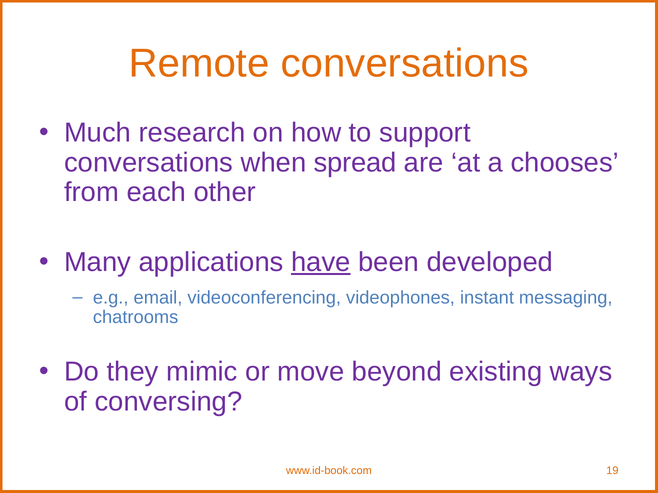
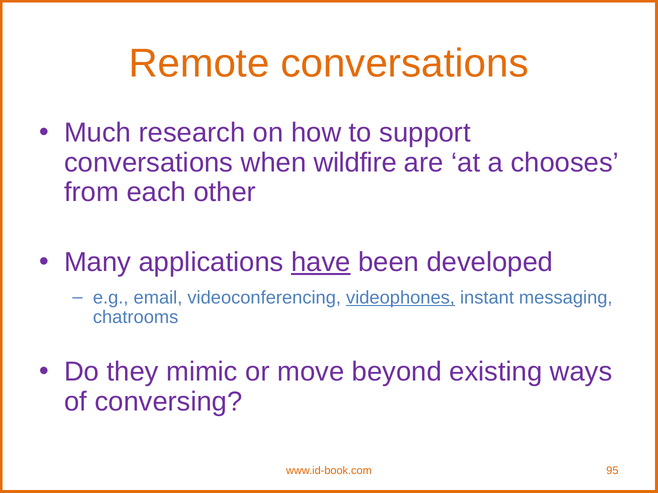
spread: spread -> wildfire (355, 163)
videophones underline: none -> present (401, 298)
19: 19 -> 95 (612, 471)
